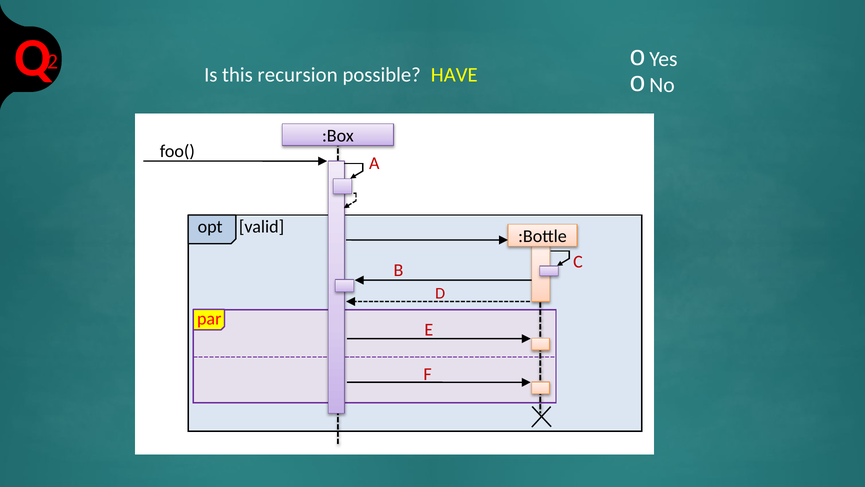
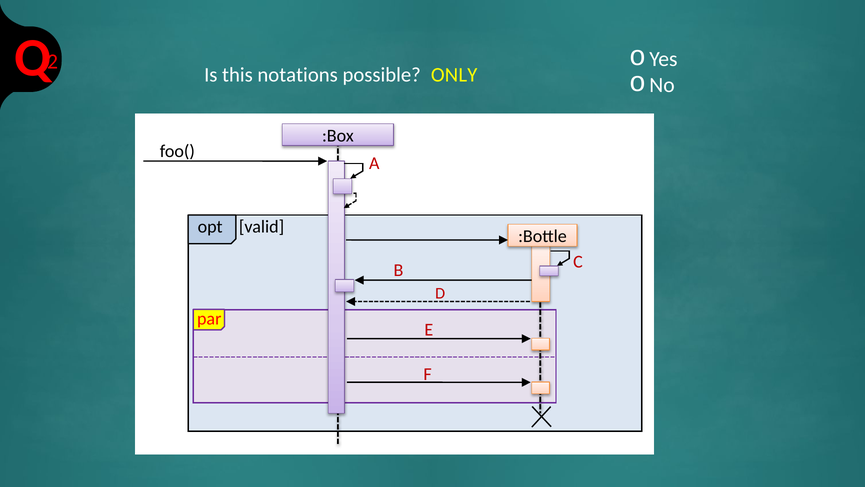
recursion: recursion -> notations (298, 75)
HAVE: HAVE -> ONLY (454, 75)
